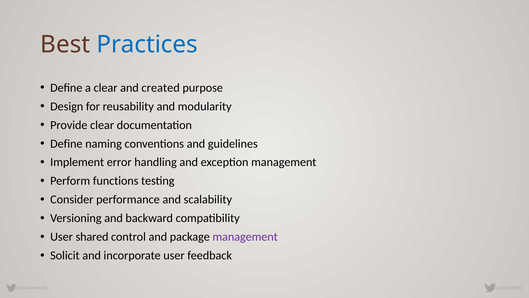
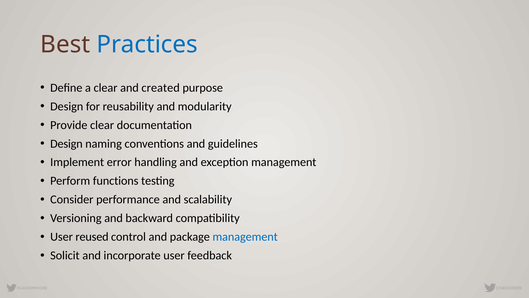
Define: Define -> Design (66, 143)
shared: shared -> reused (92, 236)
management colour: purple -> blue (245, 236)
